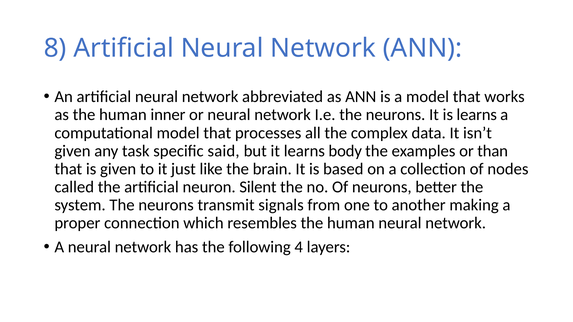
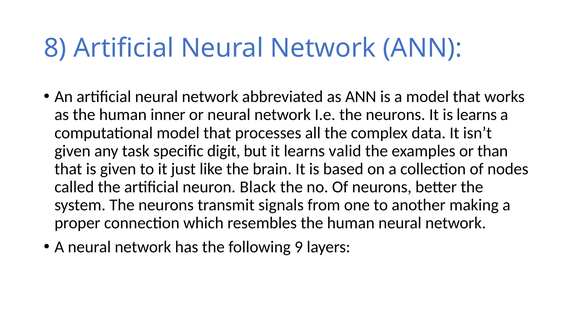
said: said -> digit (224, 151)
body: body -> valid (345, 151)
Silent: Silent -> Black (258, 187)
4: 4 -> 9 (299, 247)
